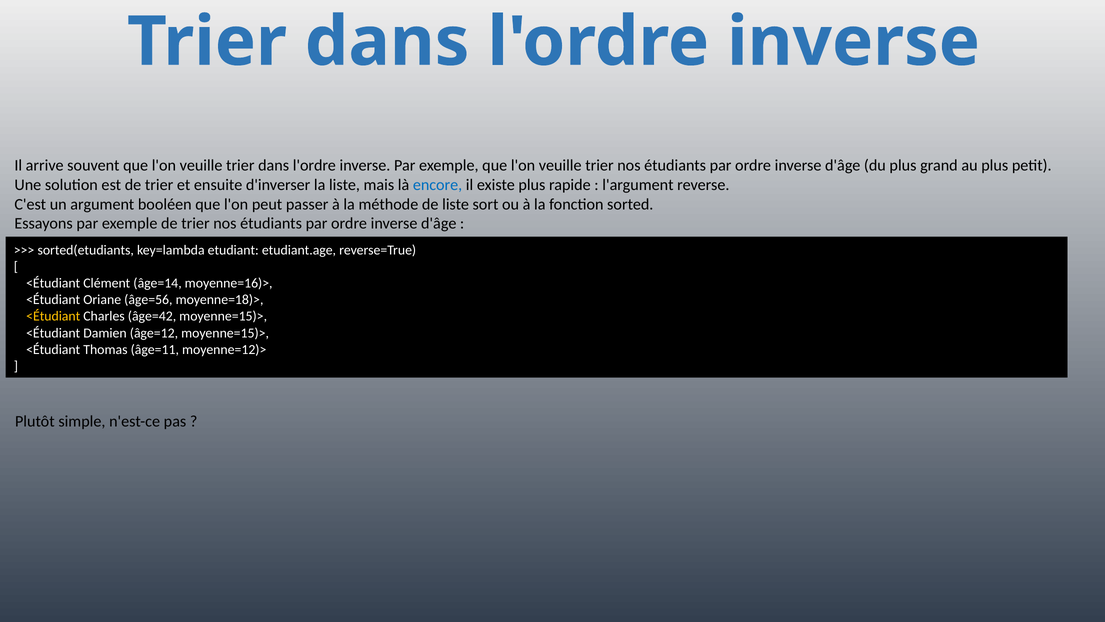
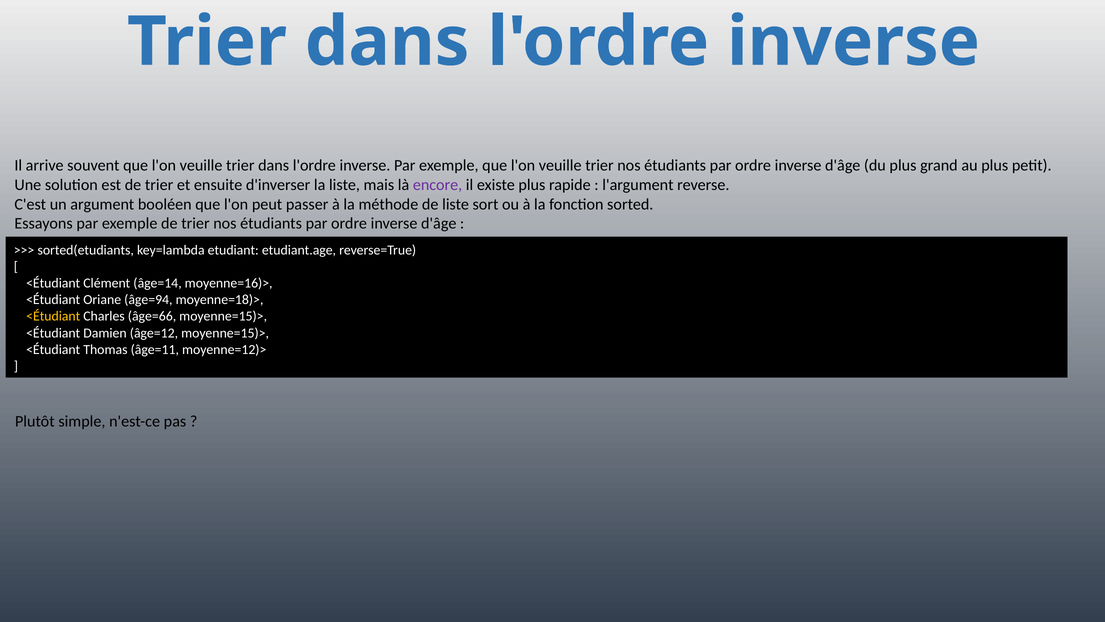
encore colour: blue -> purple (438, 185)
âge=56: âge=56 -> âge=94 (148, 300)
âge=42: âge=42 -> âge=66 (152, 316)
